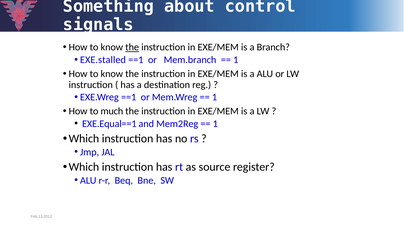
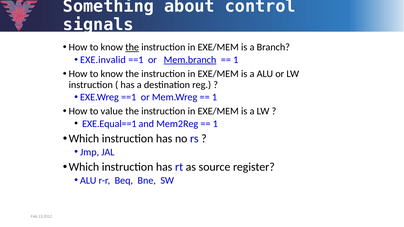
EXE.stalled: EXE.stalled -> EXE.invalid (103, 60)
Mem.branch underline: none -> present (190, 60)
much: much -> value (112, 111)
